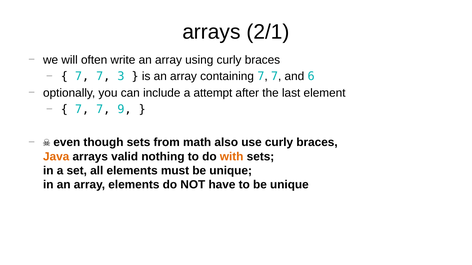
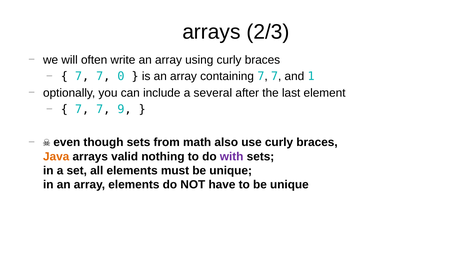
2/1: 2/1 -> 2/3 (268, 32)
3: 3 -> 0 (121, 77)
6: 6 -> 1 (311, 77)
attempt: attempt -> several (213, 93)
with colour: orange -> purple (232, 157)
